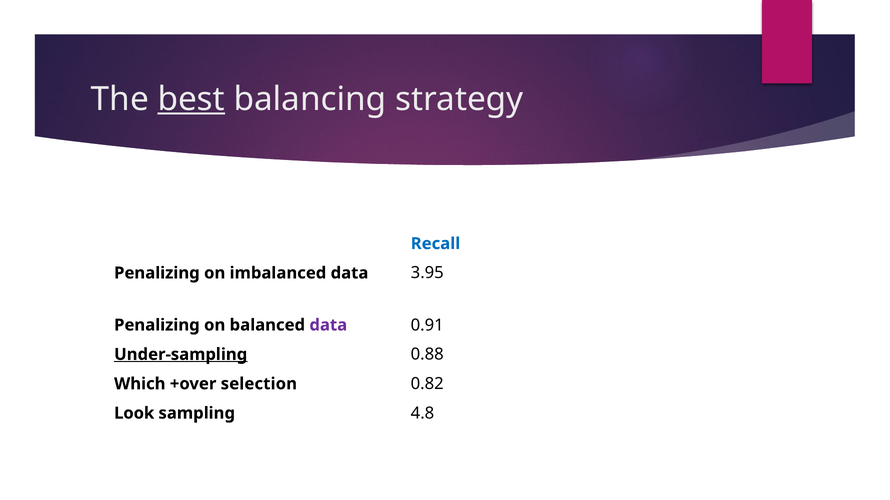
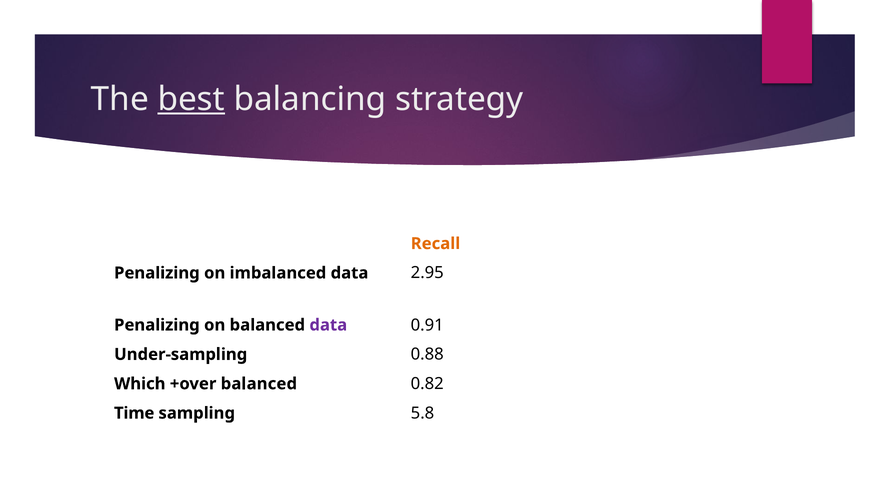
Recall colour: blue -> orange (435, 244)
3.95: 3.95 -> 2.95 (427, 273)
Under-sampling underline: present -> none (181, 355)
+over selection: selection -> balanced (259, 384)
Look: Look -> Time (134, 414)
4.8: 4.8 -> 5.8 (423, 414)
